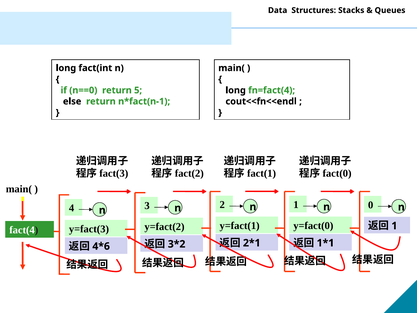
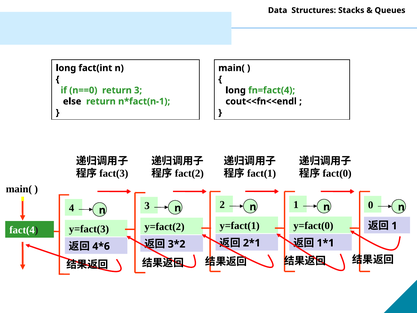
return 5: 5 -> 3 (138, 90)
